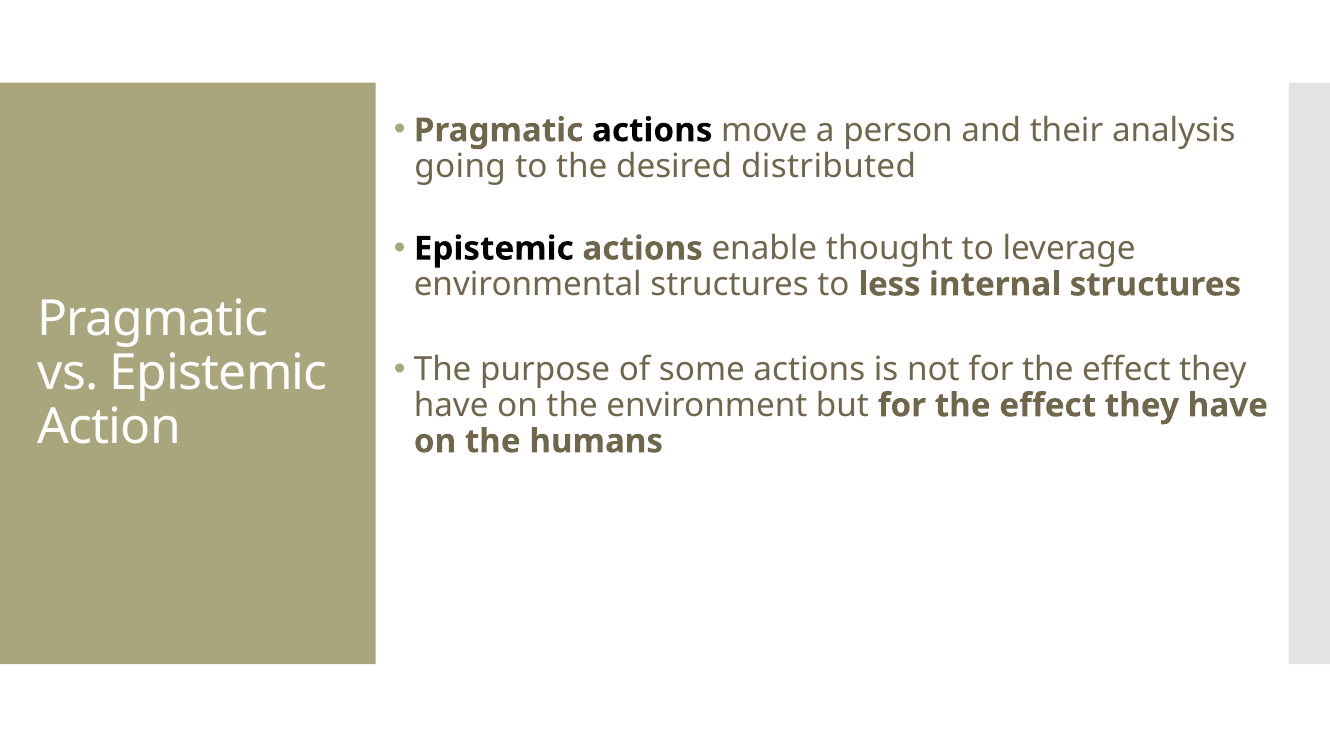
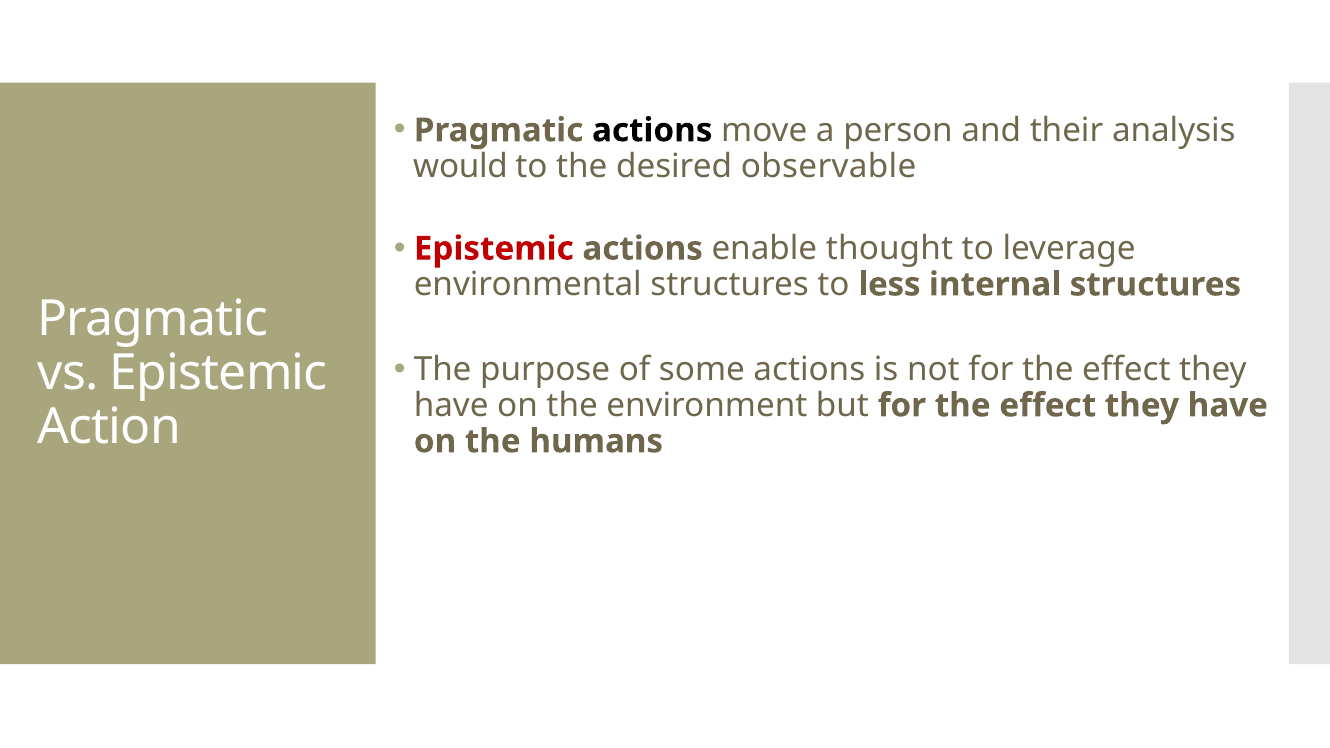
going: going -> would (460, 166)
distributed: distributed -> observable (829, 166)
Epistemic colour: black -> red (494, 249)
